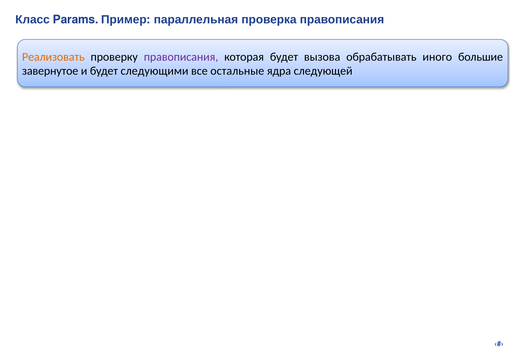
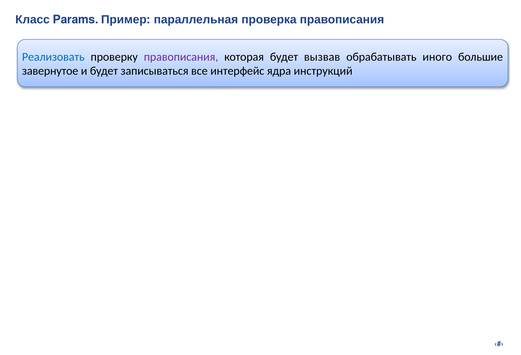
Реализовать colour: orange -> blue (53, 57)
вызова: вызова -> вызвав (322, 57)
следующими: следующими -> записываться (155, 71)
остальные: остальные -> интерфейс (237, 71)
следующей: следующей -> инструкций (323, 71)
